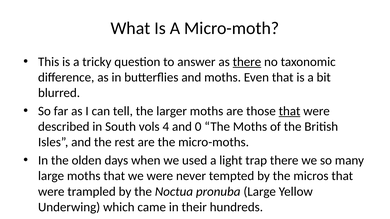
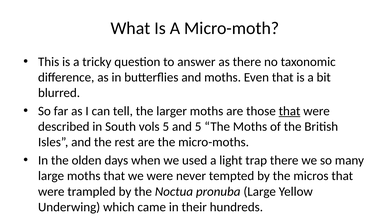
there underline: present -> none (247, 62)
vols 4: 4 -> 5 (166, 127)
and 0: 0 -> 5 (198, 127)
